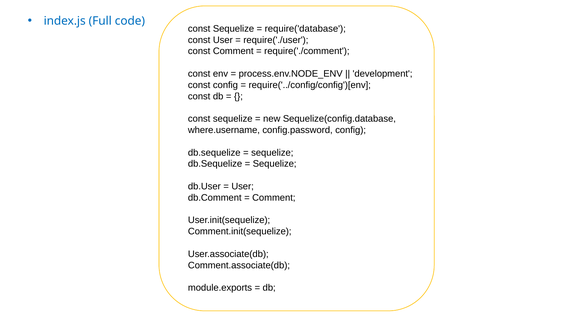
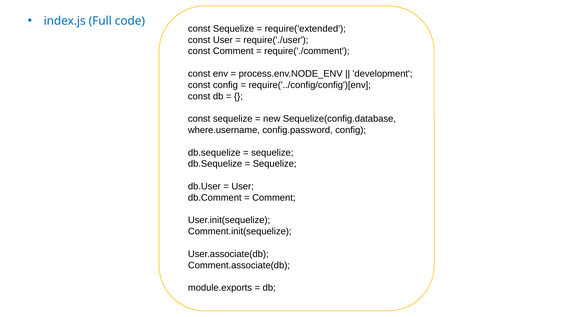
require('database: require('database -> require('extended (305, 29)
